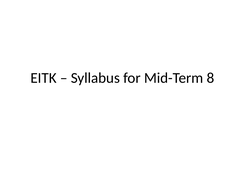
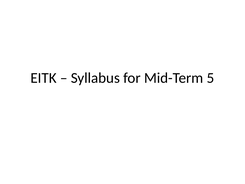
8: 8 -> 5 (210, 78)
